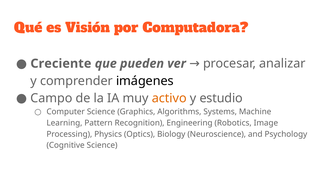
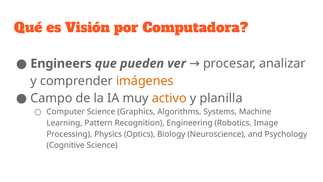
Creciente: Creciente -> Engineers (61, 63)
imágenes colour: black -> orange (145, 81)
estudio: estudio -> planilla (221, 98)
